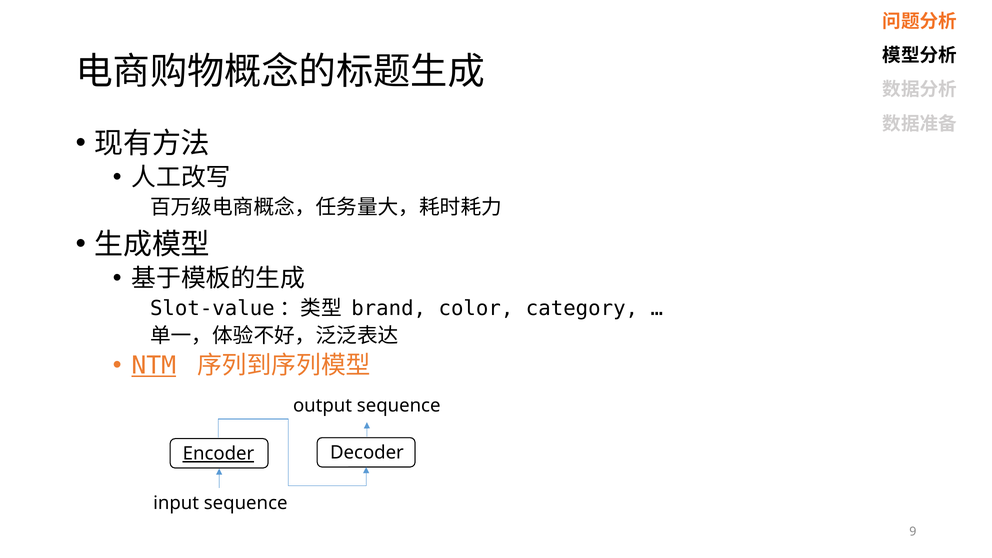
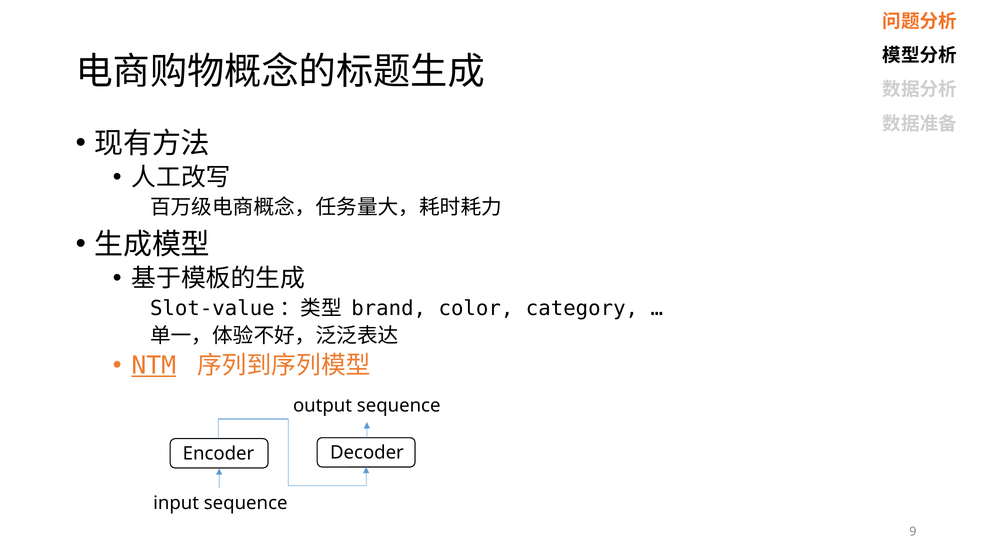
Encoder underline: present -> none (218, 454)
